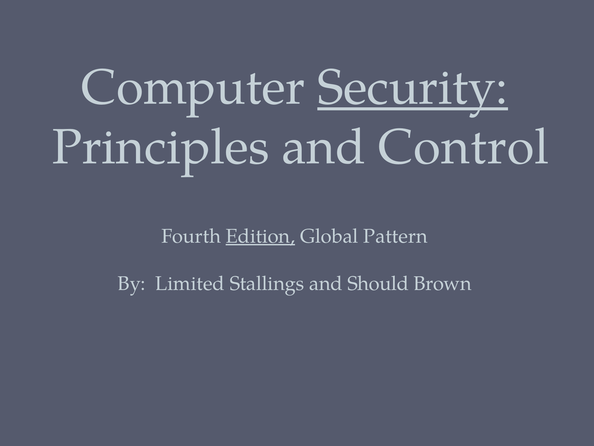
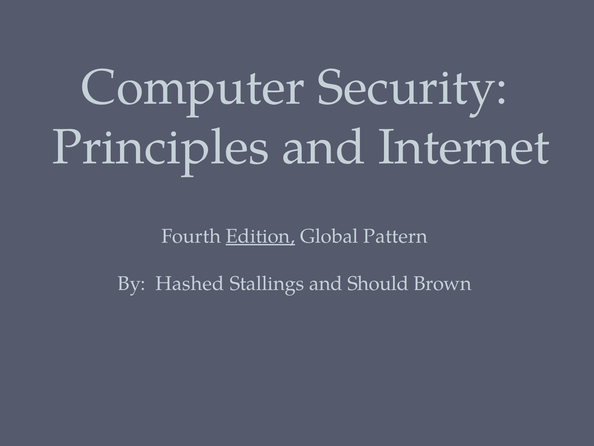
Security underline: present -> none (413, 88)
Control: Control -> Internet (464, 147)
Limited: Limited -> Hashed (190, 283)
